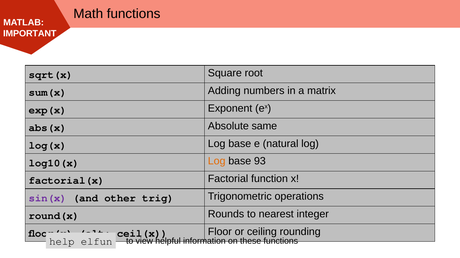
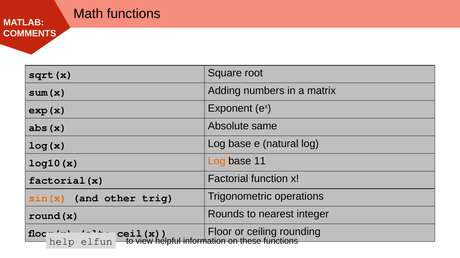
IMPORTANT: IMPORTANT -> COMMENTS (30, 33)
93: 93 -> 11 (260, 162)
sin(x colour: purple -> orange (48, 199)
